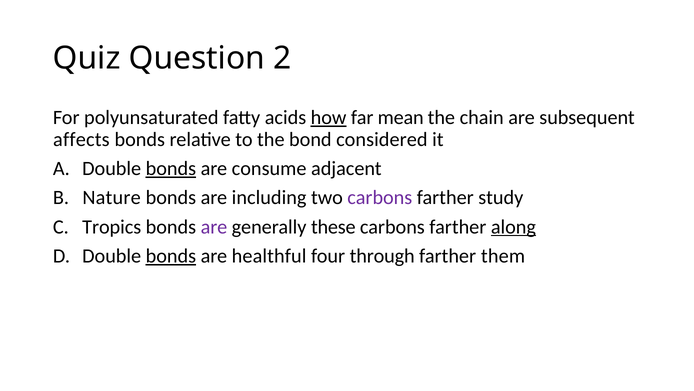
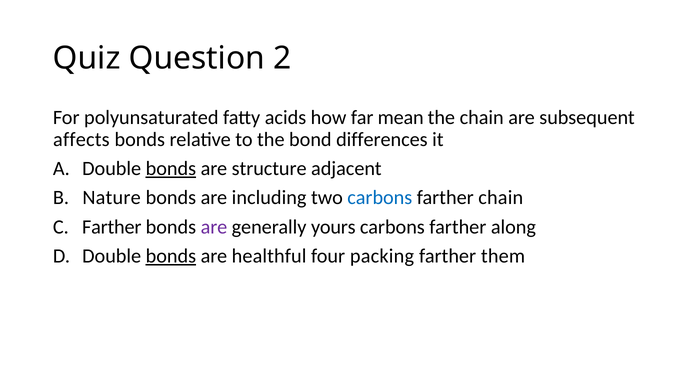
how underline: present -> none (329, 117)
considered: considered -> differences (382, 139)
consume: consume -> structure (269, 168)
carbons colour: purple -> blue (380, 197)
farther study: study -> chain (501, 197)
Tropics: Tropics -> Farther (112, 226)
these: these -> yours (333, 226)
along underline: present -> none (513, 226)
through: through -> packing (382, 256)
